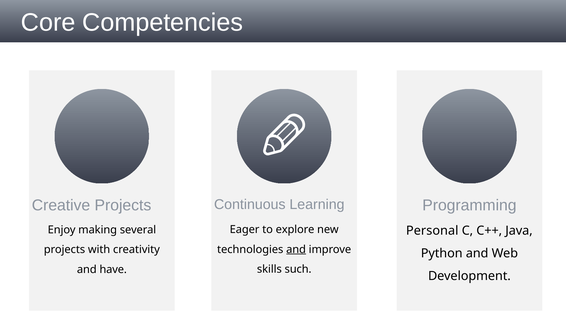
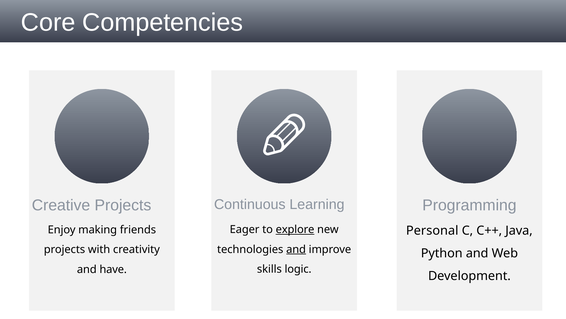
explore underline: none -> present (295, 229)
several: several -> friends (138, 229)
such: such -> logic (298, 269)
